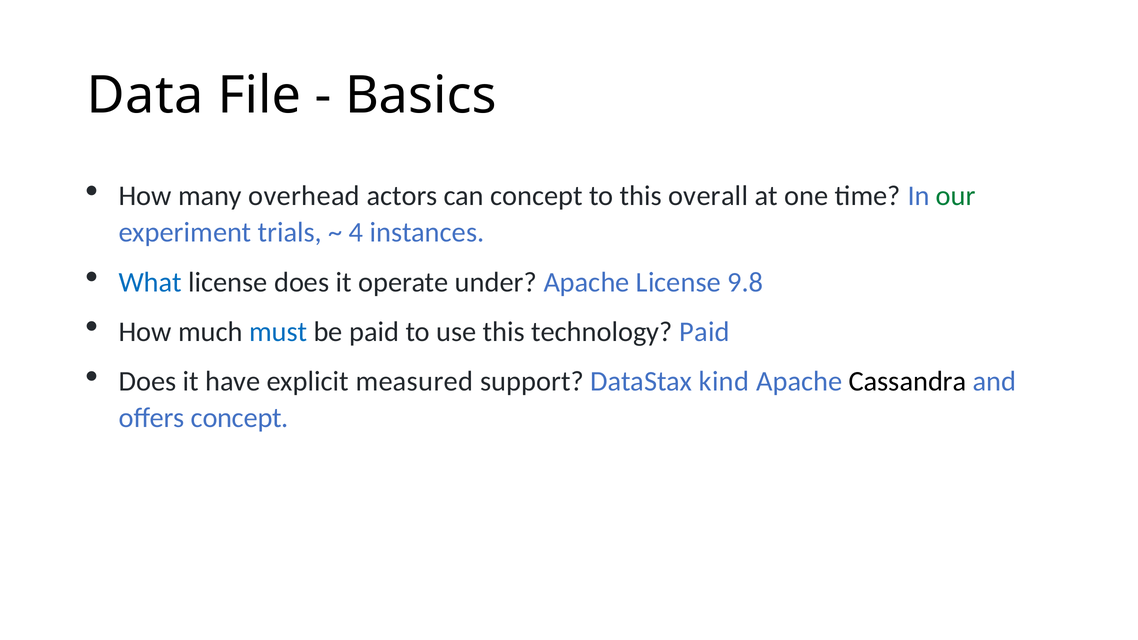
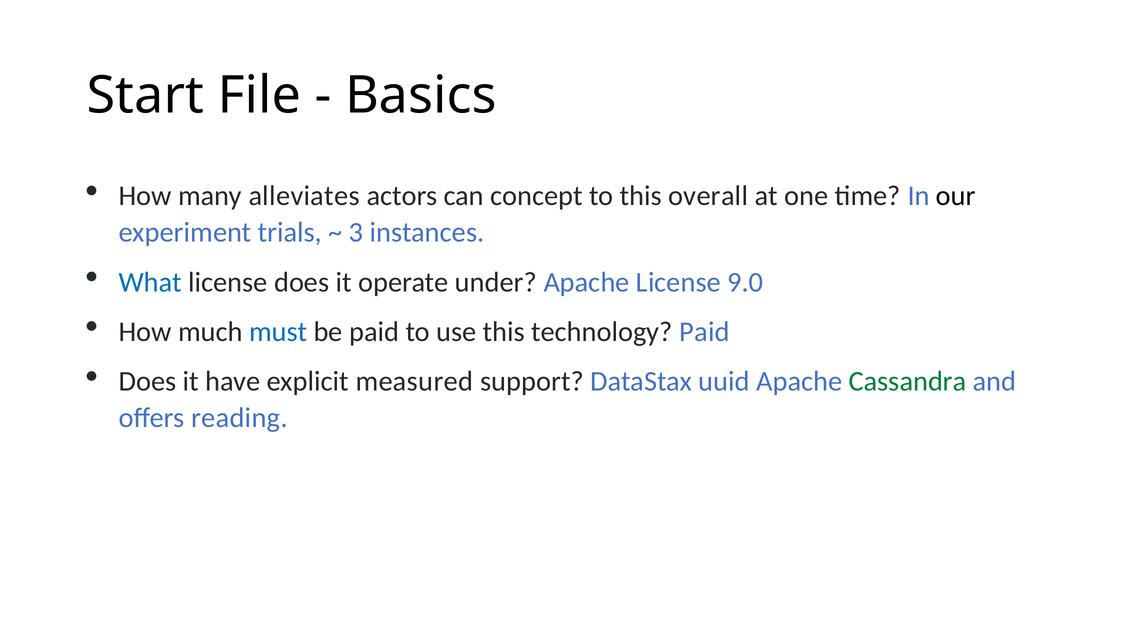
Data: Data -> Start (145, 96)
overhead: overhead -> alleviates (304, 196)
our colour: green -> black (956, 196)
4: 4 -> 3 (356, 233)
9.8: 9.8 -> 9.0 (745, 282)
kind: kind -> uuid (724, 381)
Cassandra colour: black -> green (908, 381)
offers concept: concept -> reading (239, 418)
